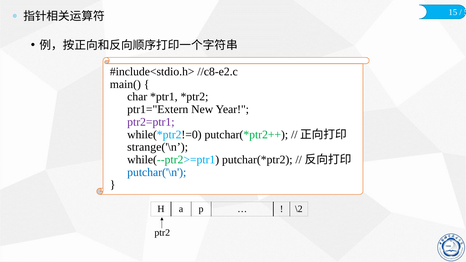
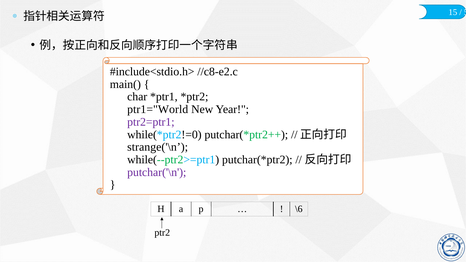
ptr1="Extern: ptr1="Extern -> ptr1="World (158, 109)
putchar('\n colour: blue -> purple (157, 172)
\2: \2 -> \6 (299, 209)
